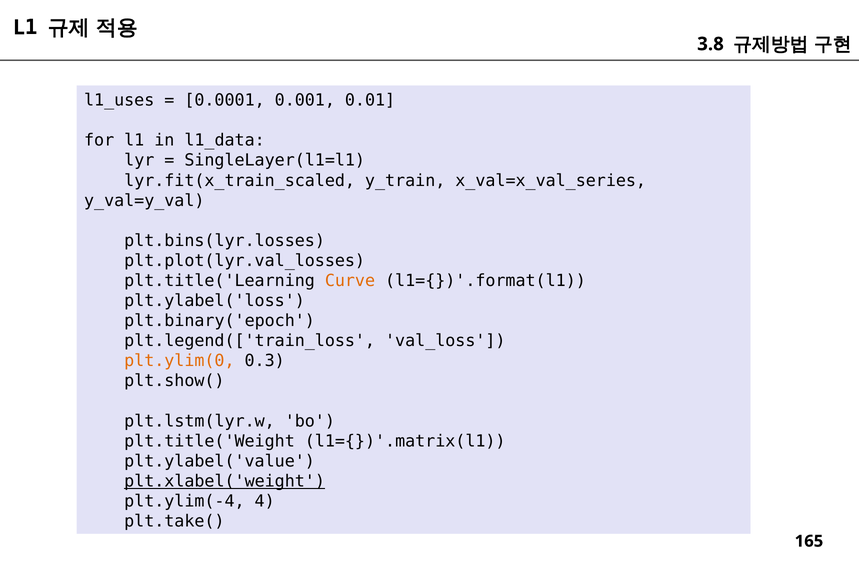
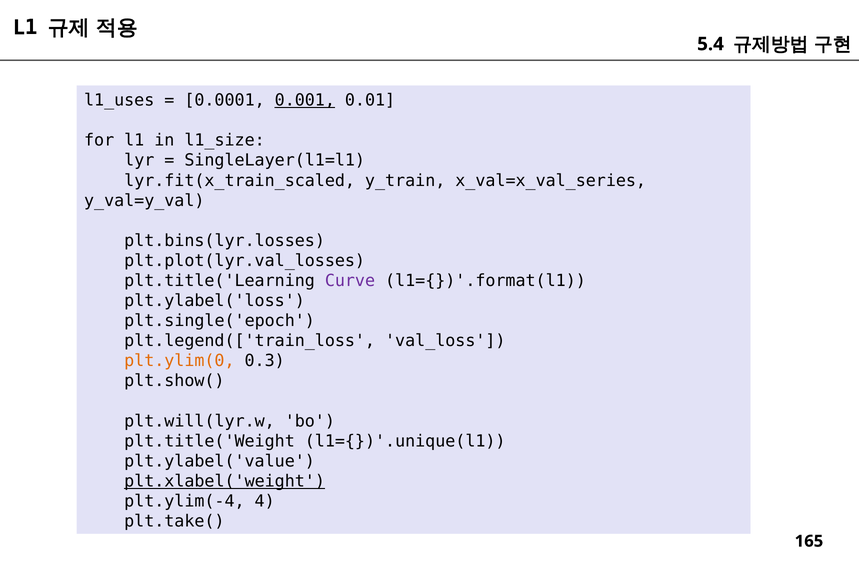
3.8: 3.8 -> 5.4 (711, 44)
0.001 underline: none -> present (305, 100)
l1_data: l1_data -> l1_size (225, 140)
Curve colour: orange -> purple (350, 281)
plt.binary('epoch: plt.binary('epoch -> plt.single('epoch (220, 321)
plt.lstm(lyr.w: plt.lstm(lyr.w -> plt.will(lyr.w (200, 421)
l1={})'.matrix(l1: l1={})'.matrix(l1 -> l1={})'.unique(l1 (405, 441)
